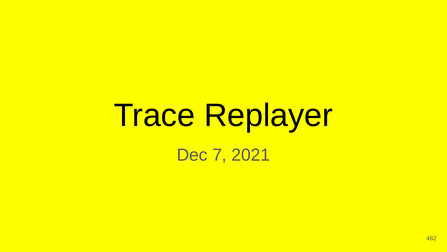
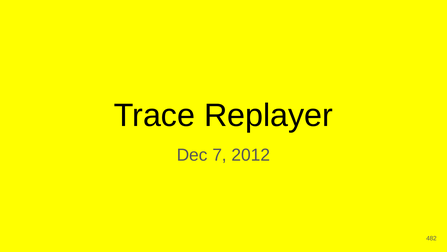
2021: 2021 -> 2012 (251, 155)
